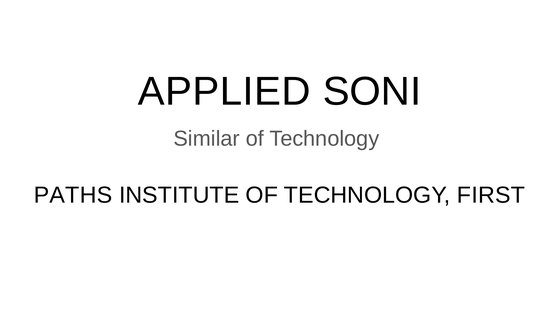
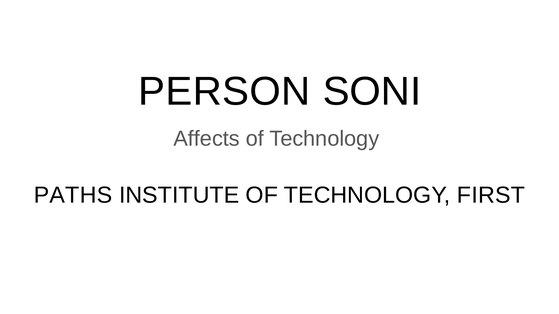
APPLIED: APPLIED -> PERSON (224, 92)
Similar: Similar -> Affects (207, 139)
